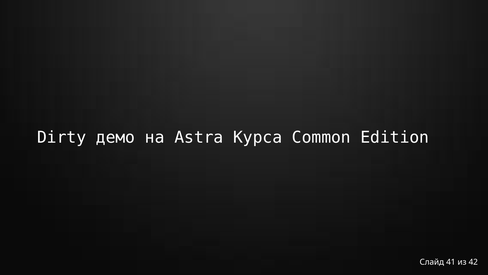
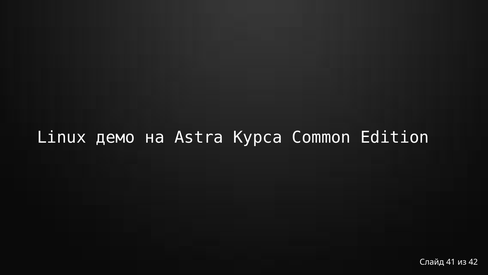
Dirty: Dirty -> Linux (62, 137)
